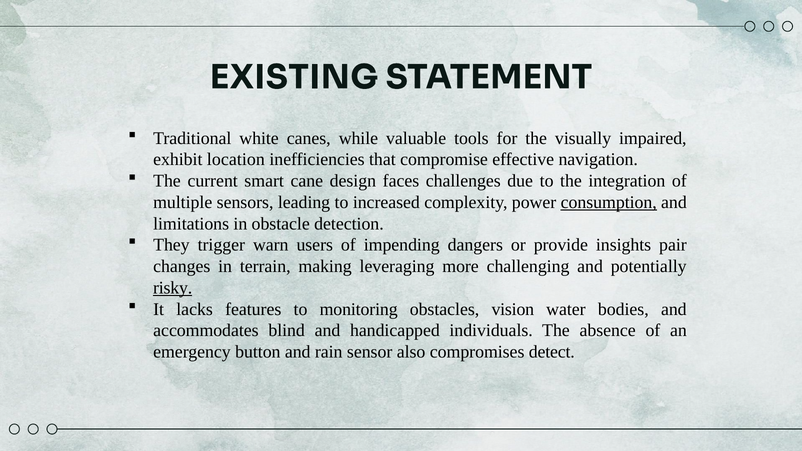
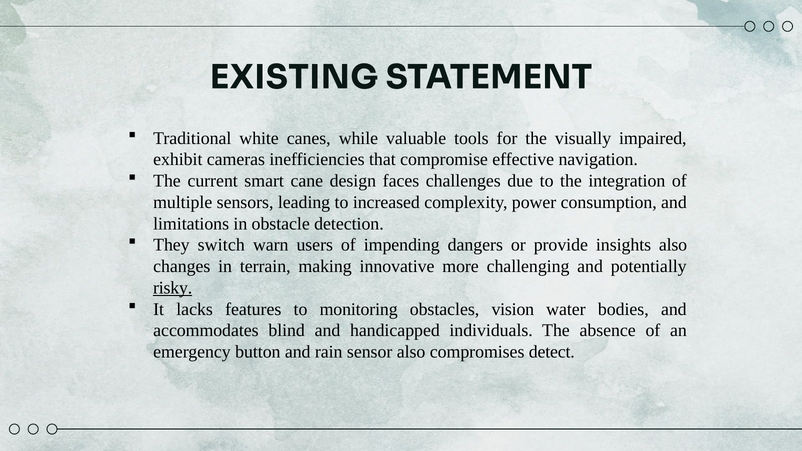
location: location -> cameras (236, 160)
consumption underline: present -> none (609, 202)
trigger: trigger -> switch (221, 245)
insights pair: pair -> also (673, 245)
leveraging: leveraging -> innovative (397, 266)
